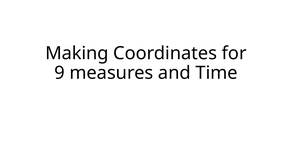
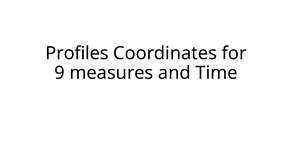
Making: Making -> Profiles (77, 53)
